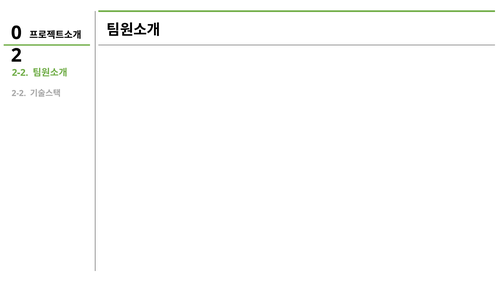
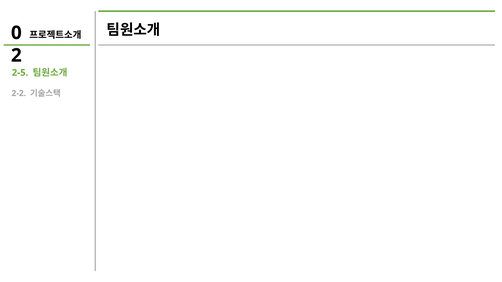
2-2: 2-2 -> 2-5 (20, 73)
